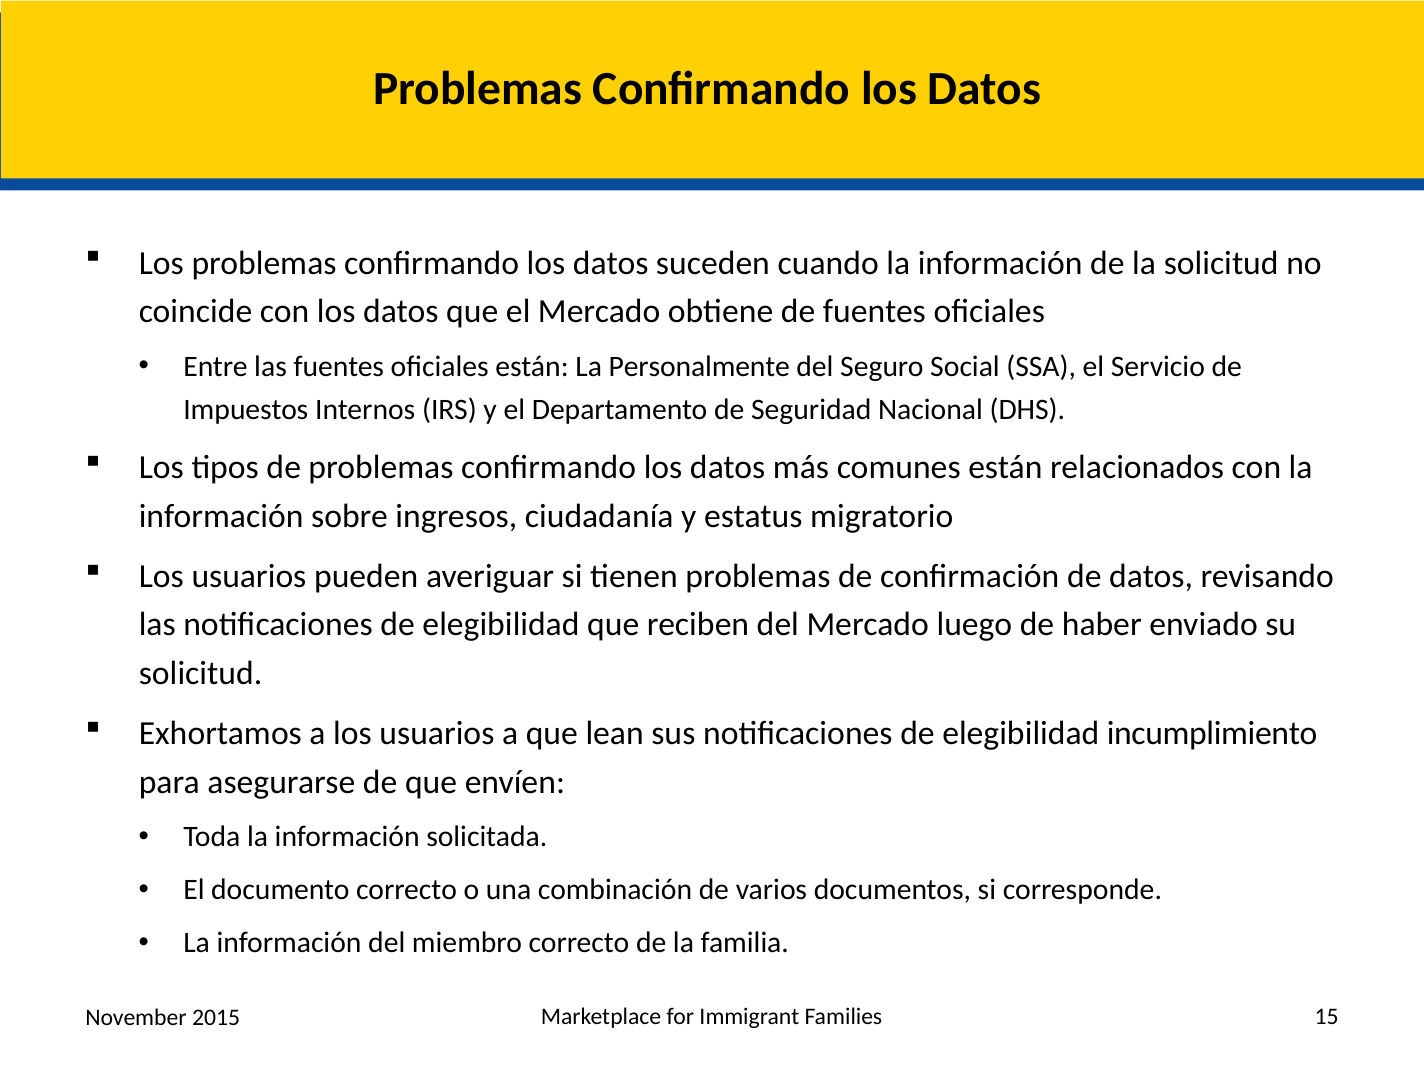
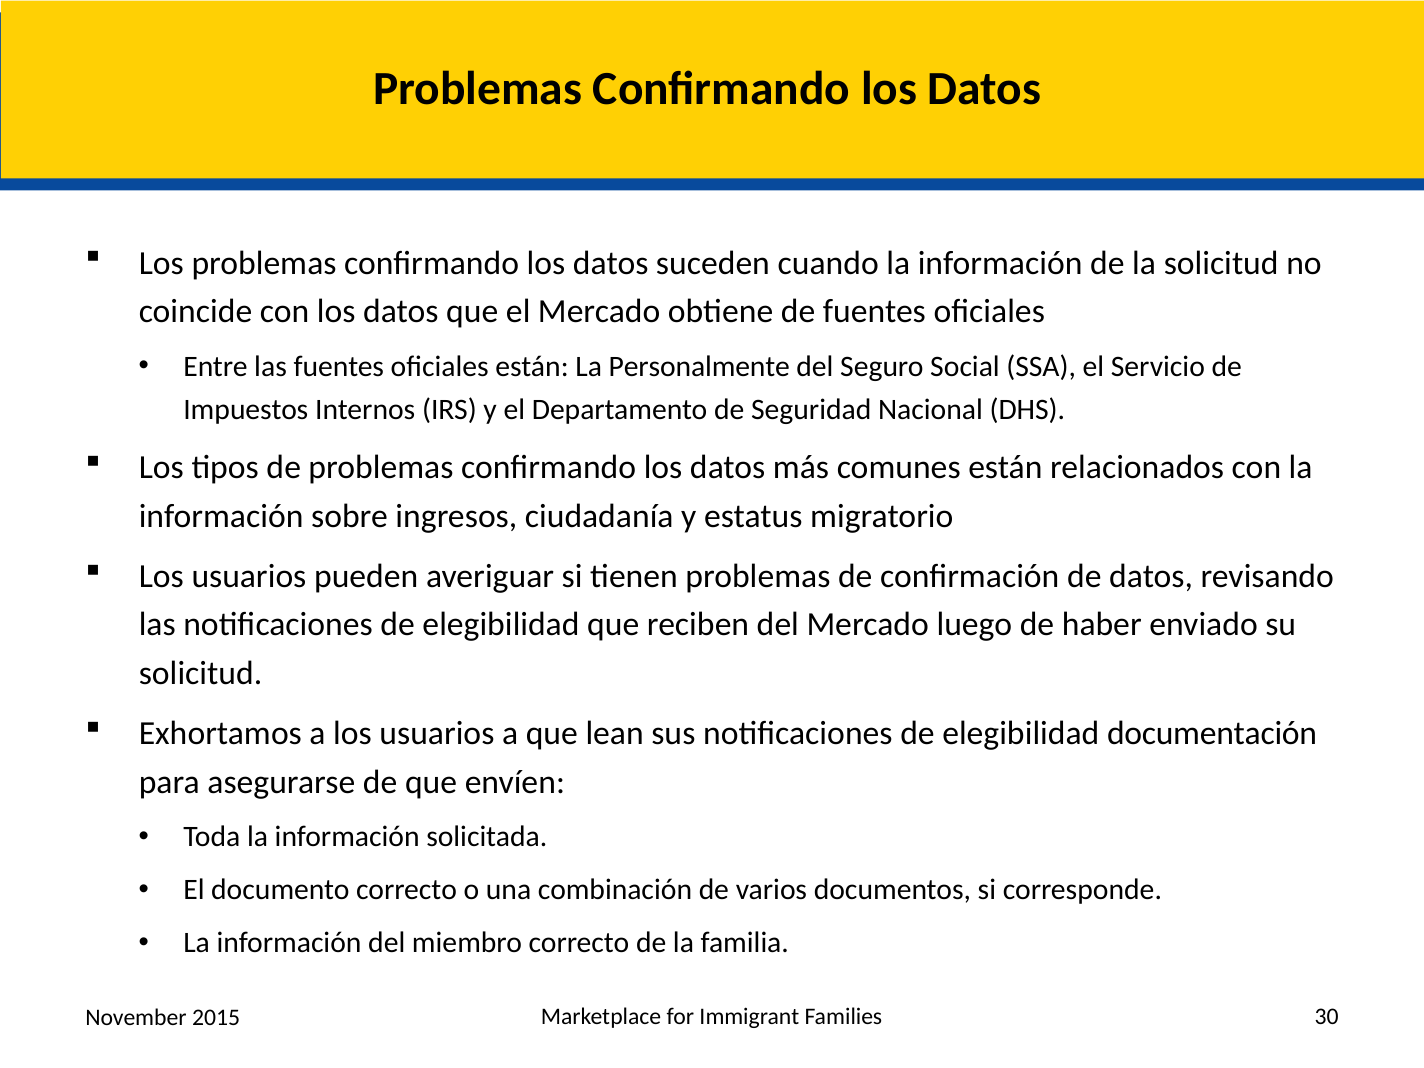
incumplimiento: incumplimiento -> documentación (1212, 734)
15: 15 -> 30 (1327, 1017)
